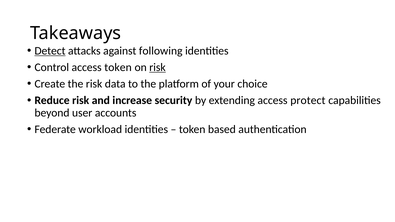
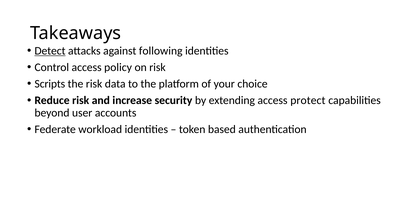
access token: token -> policy (118, 67)
risk underline: present -> none (157, 67)
Create: Create -> Scripts (50, 84)
